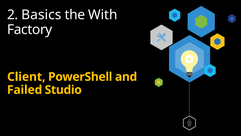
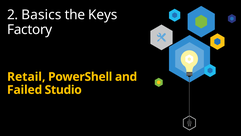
With: With -> Keys (103, 15)
Client: Client -> Retail (26, 77)
